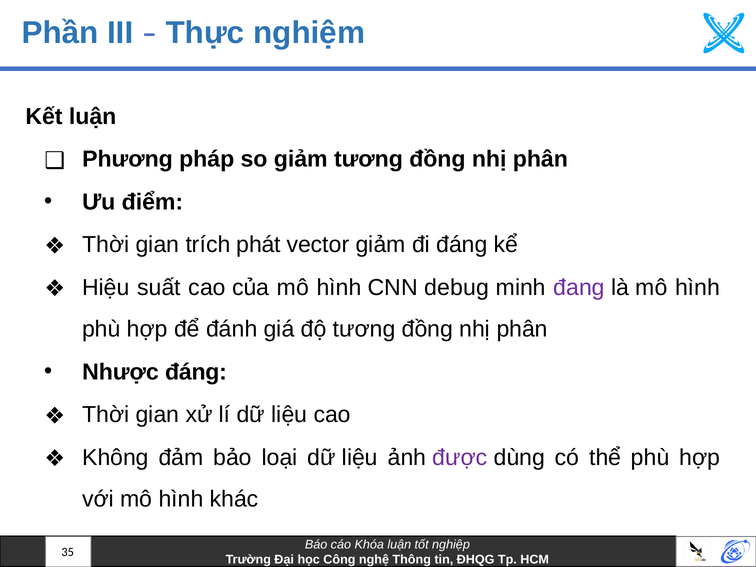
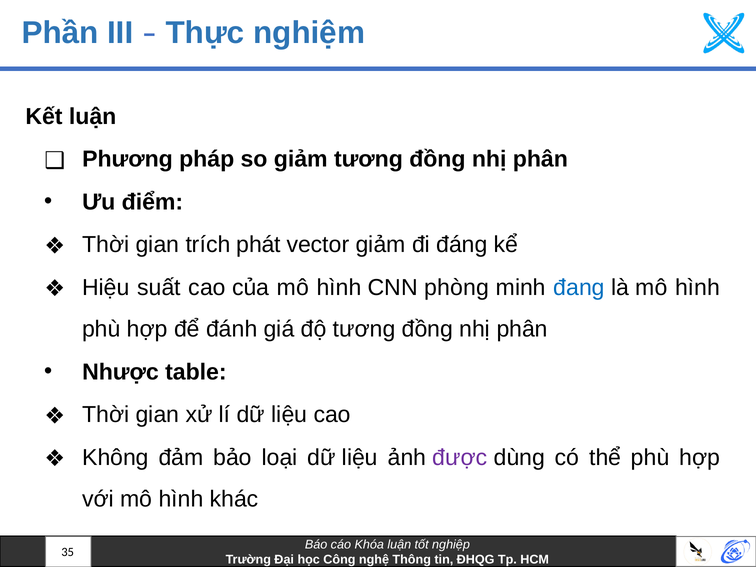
debug: debug -> phòng (457, 288)
đang colour: purple -> blue (579, 288)
Nhược đáng: đáng -> table (196, 372)
